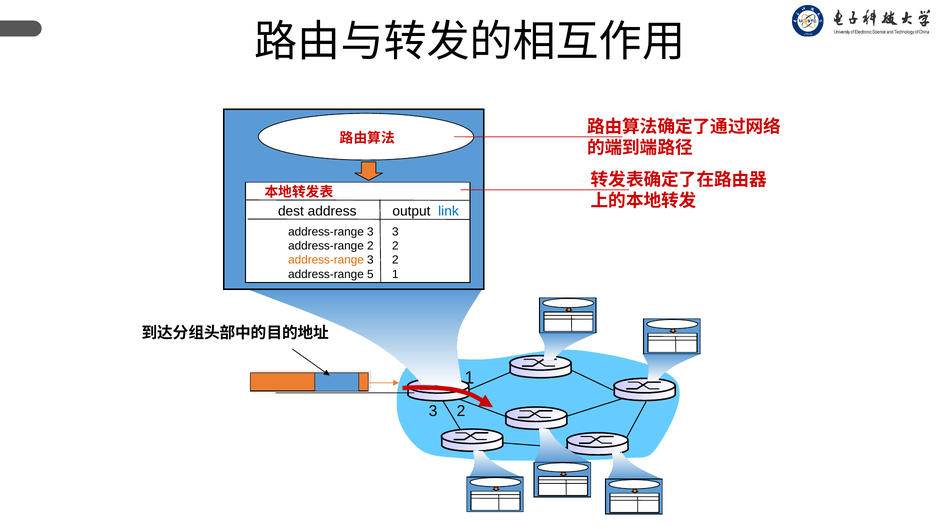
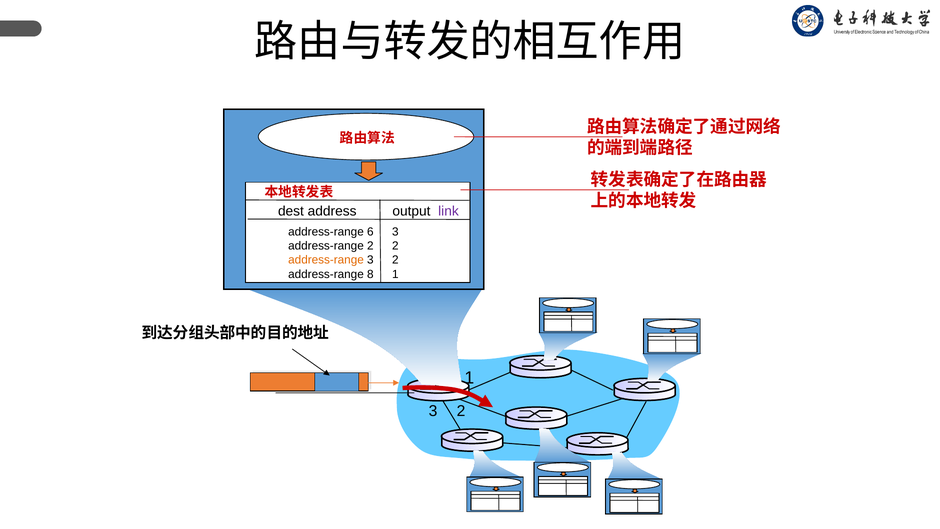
link colour: blue -> purple (448, 211)
3: 3 -> 6 (370, 232)
5: 5 -> 8 (370, 274)
